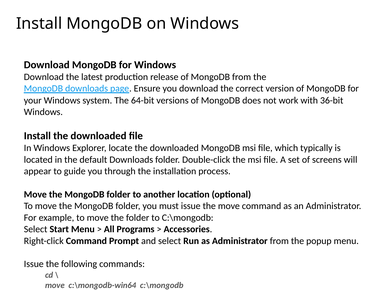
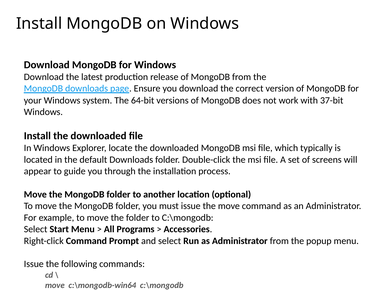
36-bit: 36-bit -> 37-bit (332, 100)
